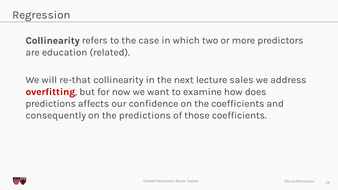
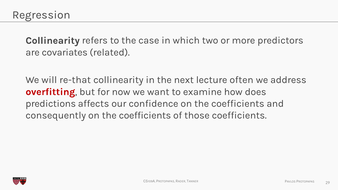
education: education -> covariates (65, 52)
sales: sales -> often (241, 80)
consequently on the predictions: predictions -> coefficients (145, 115)
